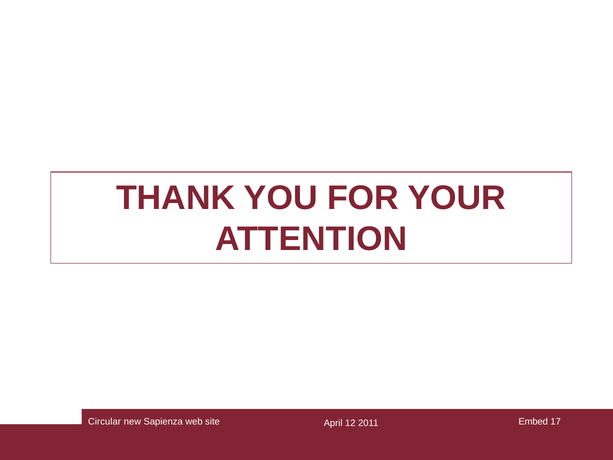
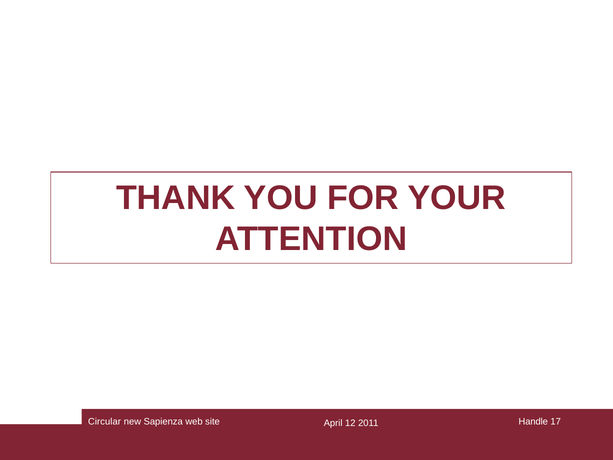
Embed: Embed -> Handle (533, 421)
